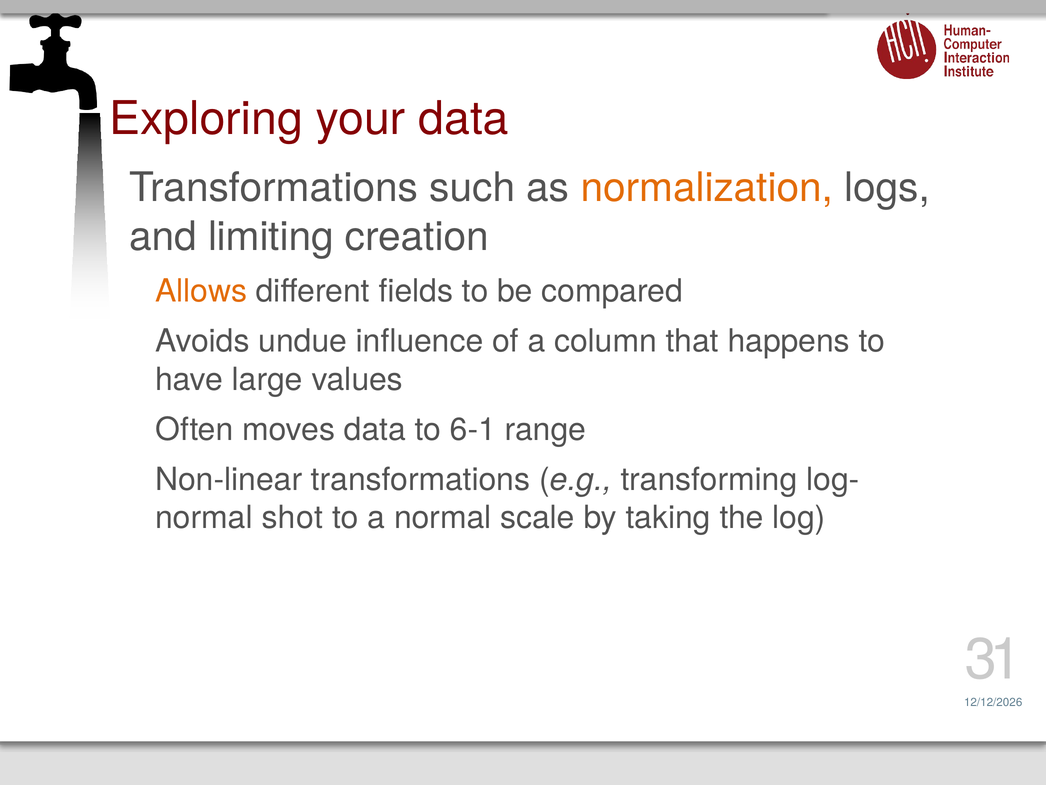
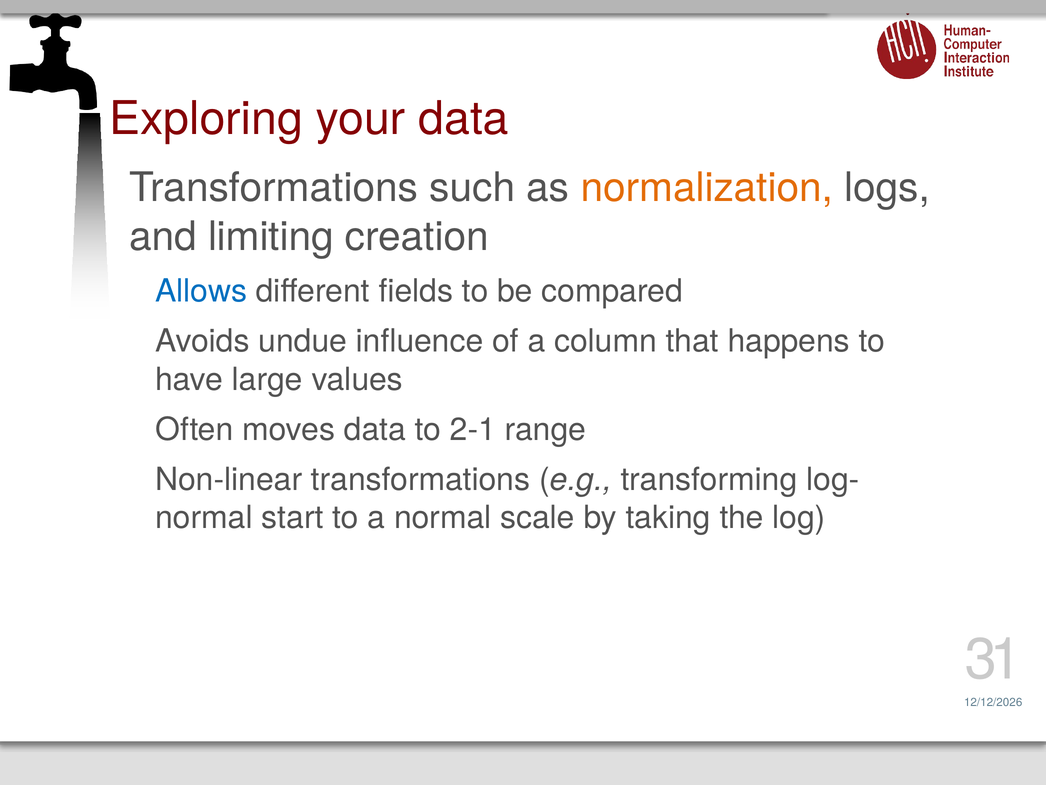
Allows colour: orange -> blue (201, 291)
6-1: 6-1 -> 2-1 (473, 429)
shot: shot -> start (293, 518)
